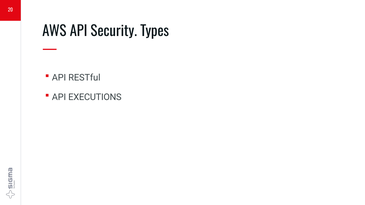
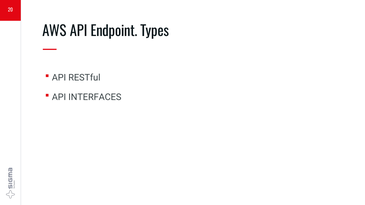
Security: Security -> Endpoint (114, 31)
EXECUTIONS: EXECUTIONS -> INTERFACES (95, 97)
